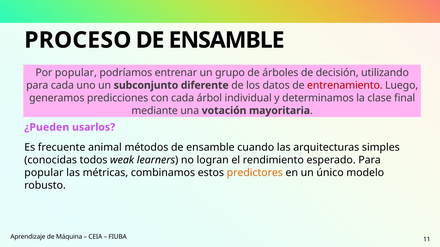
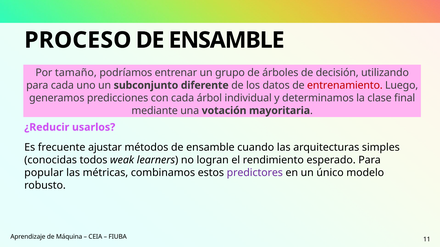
Por popular: popular -> tamaño (76, 73)
¿Pueden: ¿Pueden -> ¿Reducir (47, 127)
animal: animal -> ajustar (105, 148)
predictores colour: orange -> purple (255, 173)
